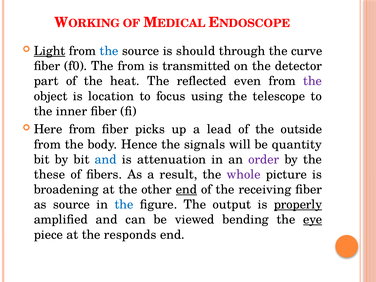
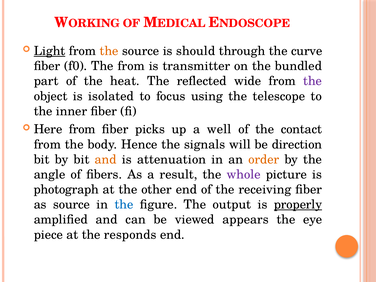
the colour: blue -> orange (109, 51)
transmitted: transmitted -> transmitter (196, 66)
detector: detector -> bundled (298, 66)
even: even -> wide (248, 81)
location: location -> isolated (111, 96)
lead: lead -> well (219, 129)
outside: outside -> contact (301, 129)
quantity: quantity -> direction (297, 144)
and colour: blue -> orange (106, 159)
order colour: purple -> orange (264, 159)
these: these -> angle (50, 174)
broadening: broadening -> photograph (66, 190)
end underline: present -> none (186, 190)
bending: bending -> appears (245, 220)
eye underline: present -> none (313, 220)
